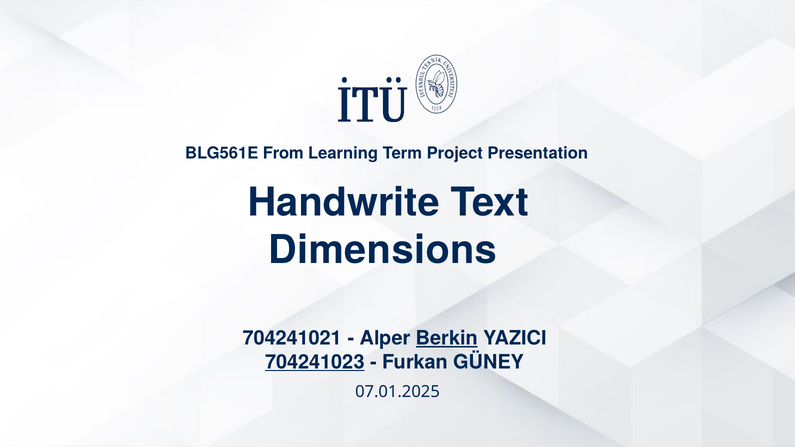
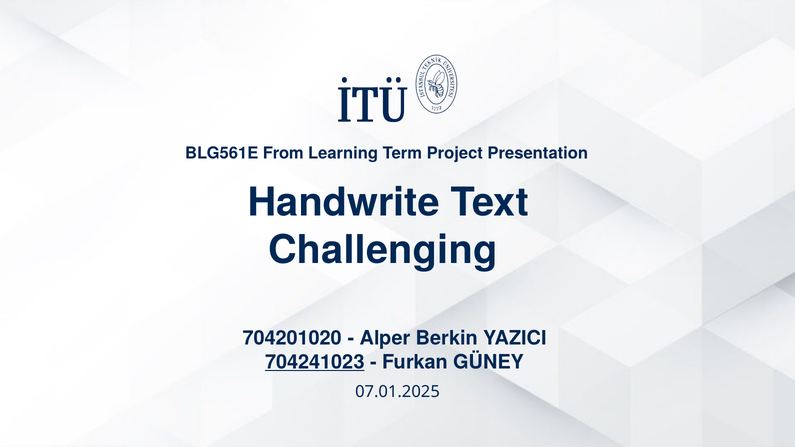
Dimensions: Dimensions -> Challenging (383, 250)
704241021: 704241021 -> 704201020 (292, 338)
Berkin underline: present -> none (447, 338)
